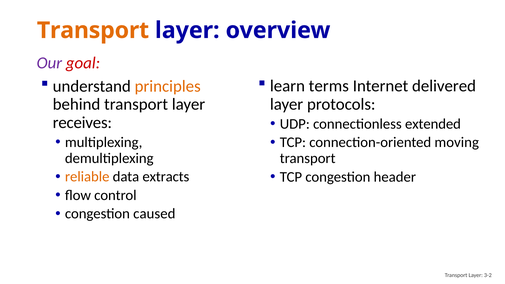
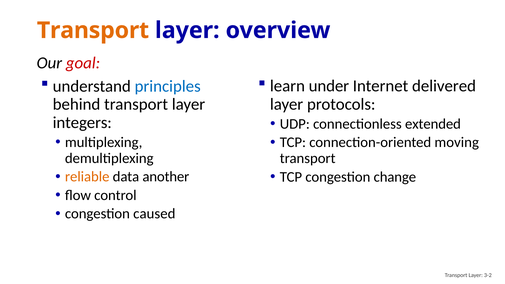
Our colour: purple -> black (49, 63)
terms: terms -> under (329, 86)
principles colour: orange -> blue (168, 86)
receives: receives -> integers (82, 123)
extracts: extracts -> another (166, 177)
header: header -> change (395, 177)
